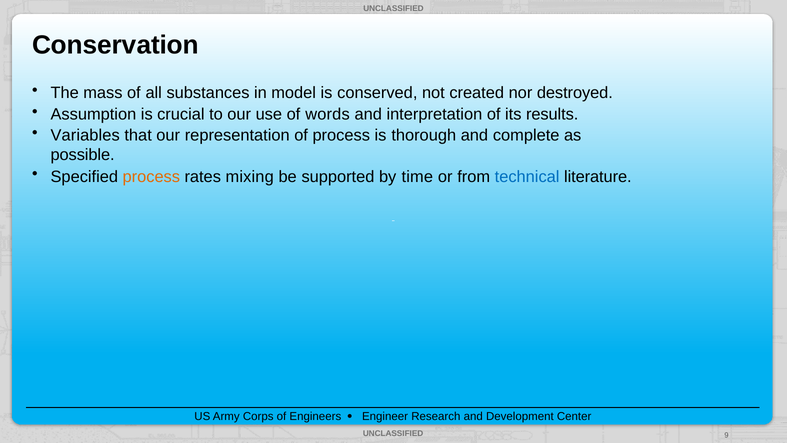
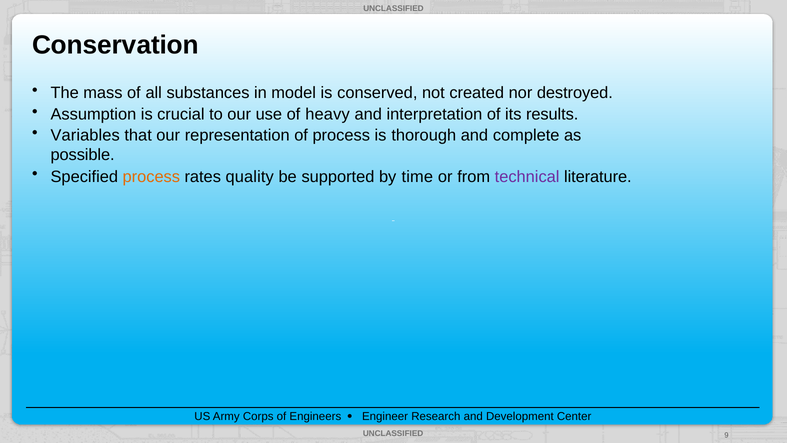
words: words -> heavy (328, 114)
mixing: mixing -> quality (250, 176)
technical colour: blue -> purple (527, 176)
